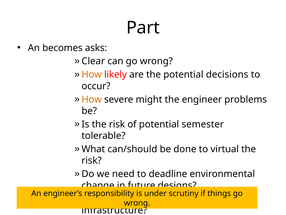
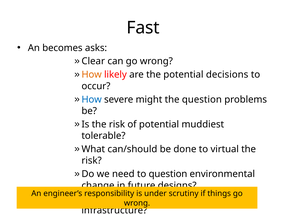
Part: Part -> Fast (143, 28)
How colour: orange -> blue (92, 99)
the engineer: engineer -> question (202, 99)
semester: semester -> muddiest (203, 124)
to deadline: deadline -> question (168, 174)
